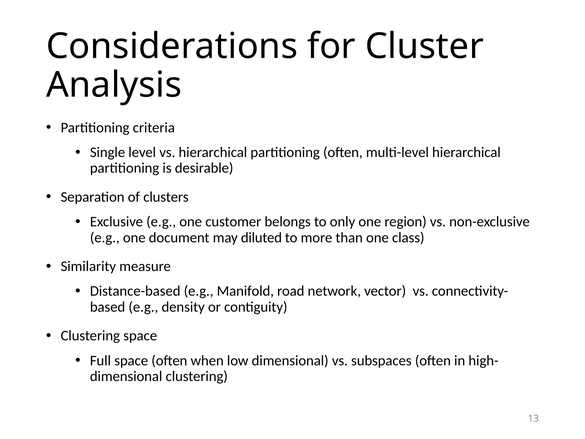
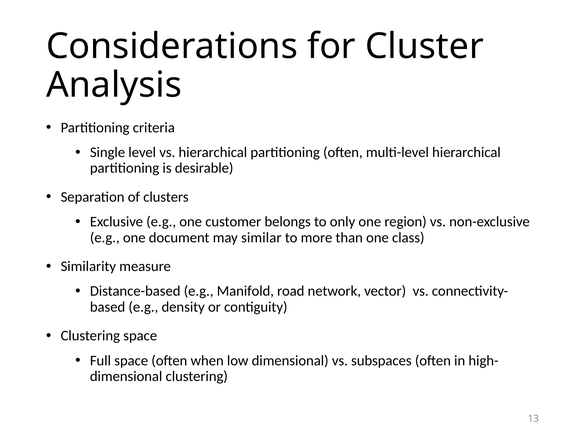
diluted: diluted -> similar (261, 237)
